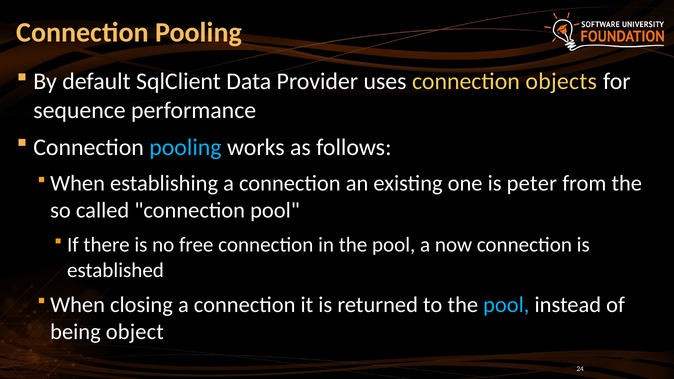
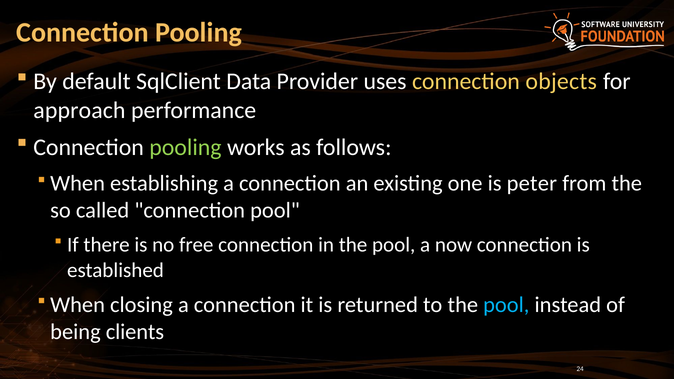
sequence: sequence -> approach (79, 110)
pooling colour: light blue -> light green (185, 147)
object: object -> clients (135, 332)
